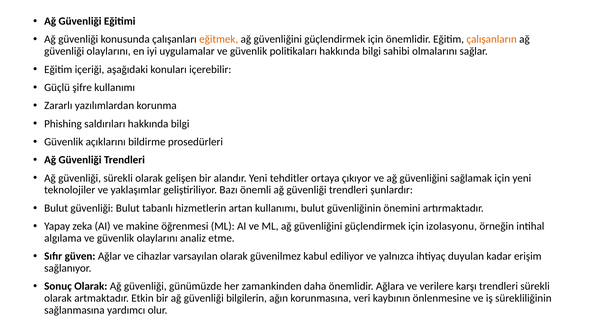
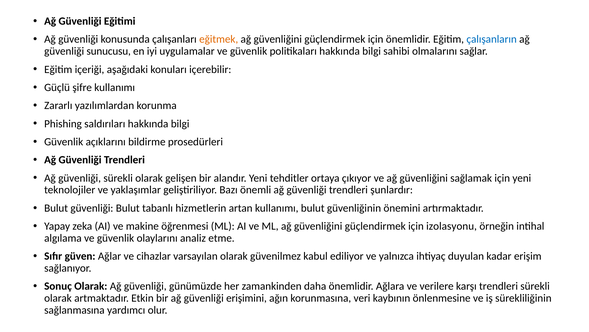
çalışanların colour: orange -> blue (492, 39)
güvenliği olaylarını: olaylarını -> sunucusu (109, 51)
bilgilerin: bilgilerin -> erişimini (246, 298)
